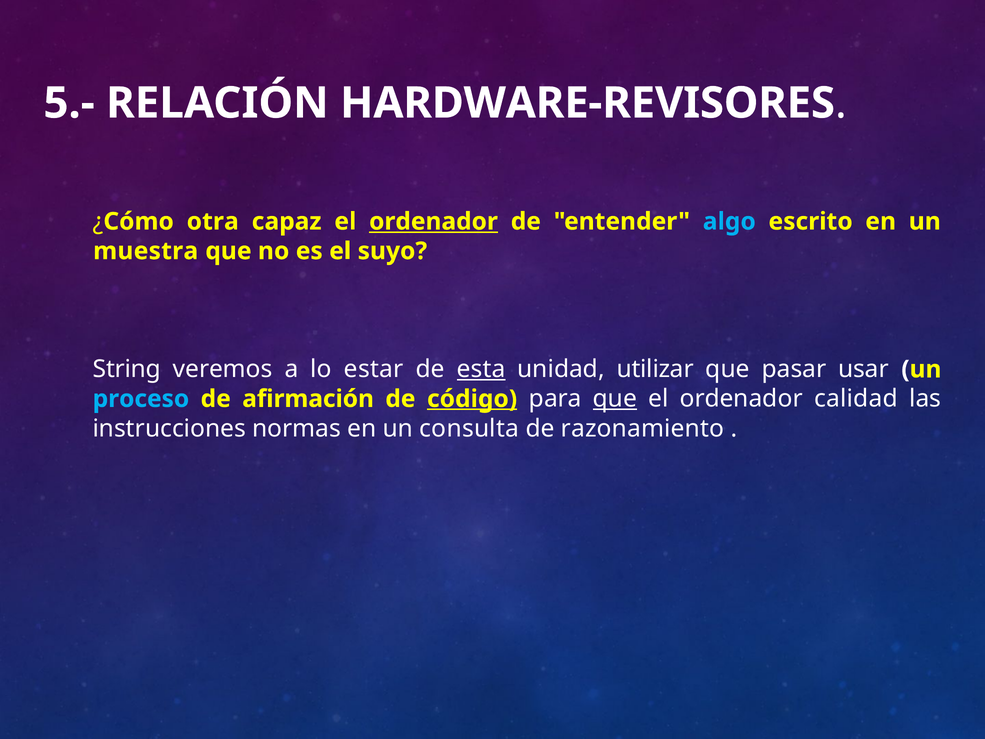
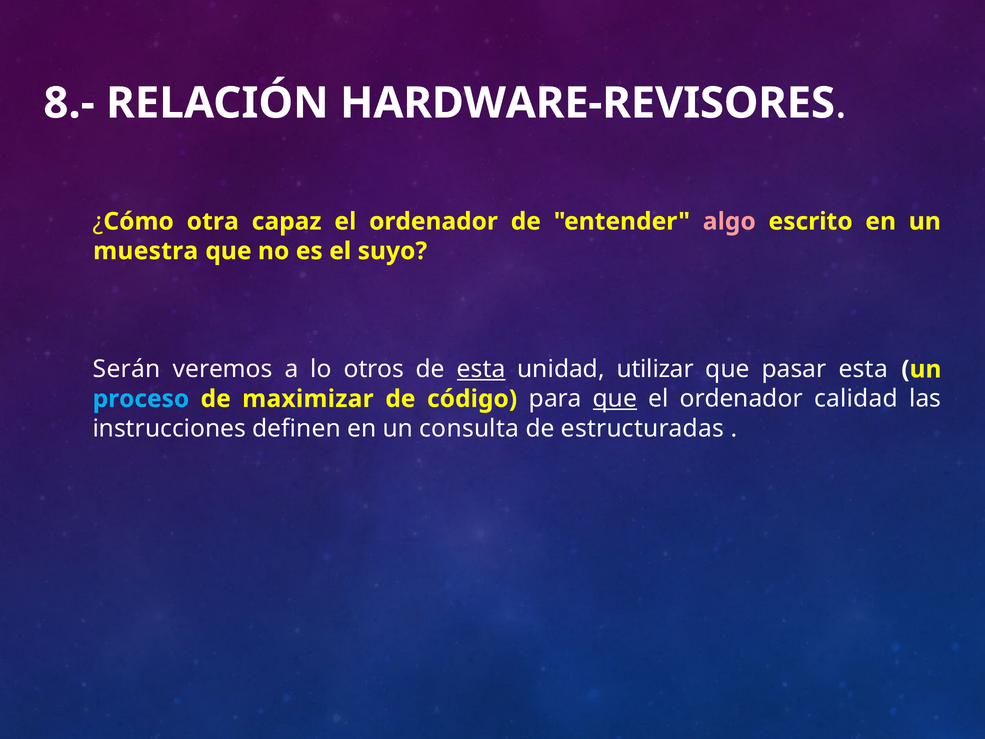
5.-: 5.- -> 8.- (69, 103)
ordenador underline: present -> none (433, 221)
algo colour: light blue -> pink (729, 221)
String: String -> Serán (127, 369)
estar: estar -> otros (374, 369)
pasar usar: usar -> esta (863, 369)
afirmación: afirmación -> maximizar (308, 399)
código underline: present -> none (472, 399)
normas: normas -> definen (297, 428)
razonamiento: razonamiento -> estructuradas (643, 428)
